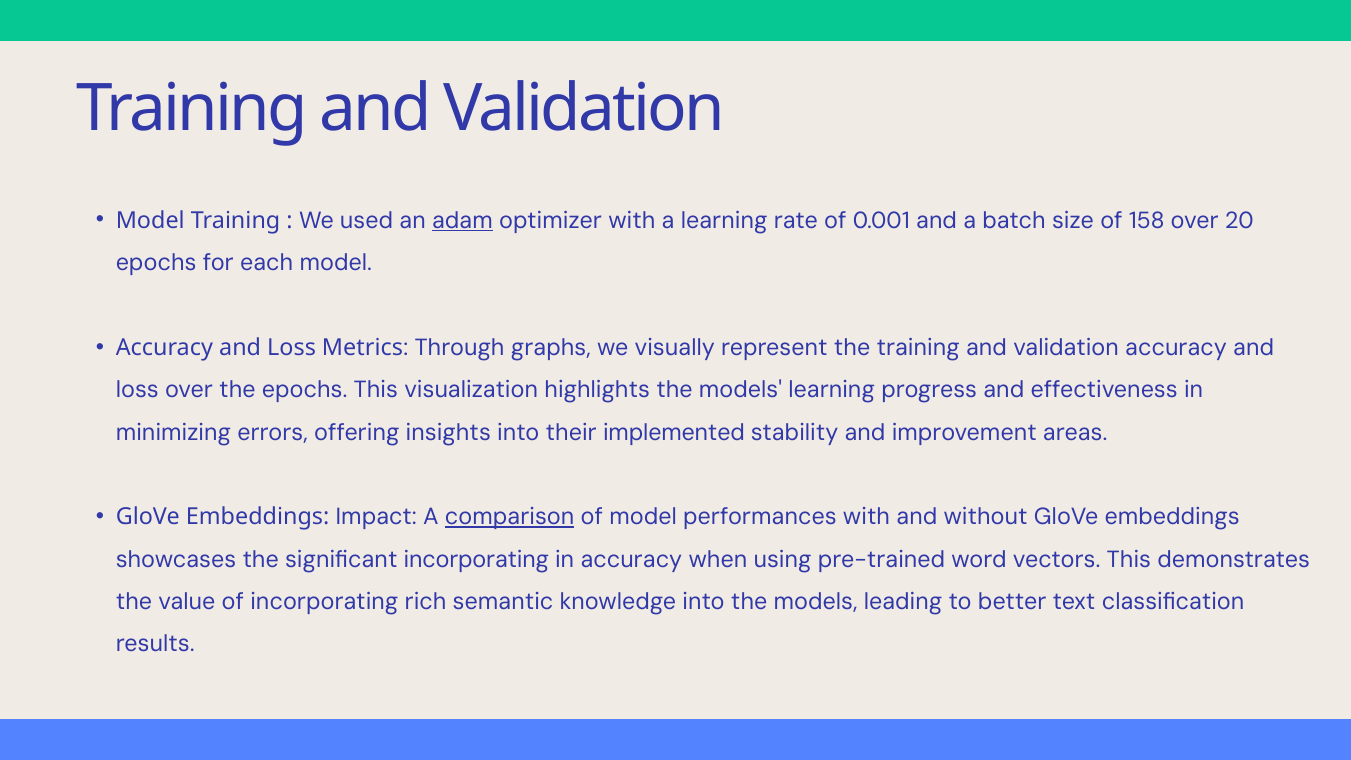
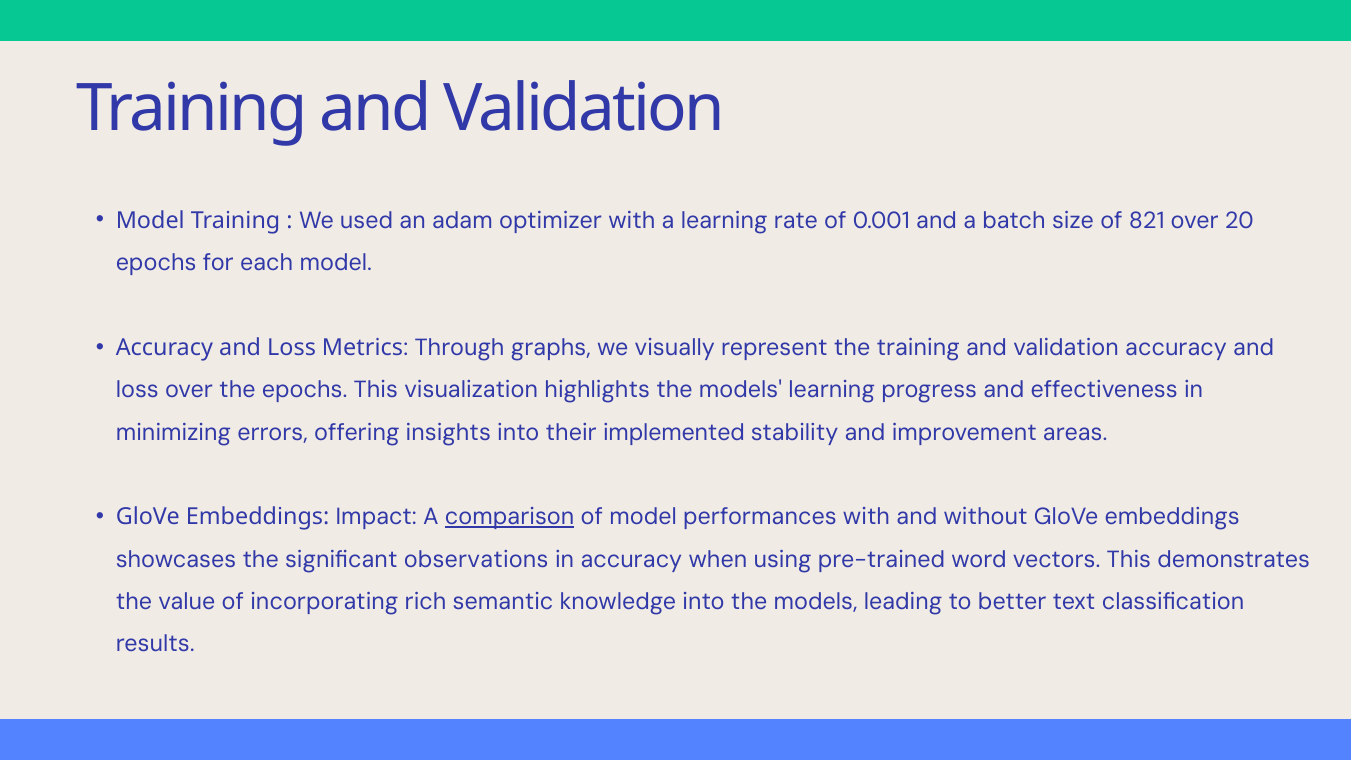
adam underline: present -> none (462, 221)
158: 158 -> 821 (1147, 221)
significant incorporating: incorporating -> observations (476, 559)
